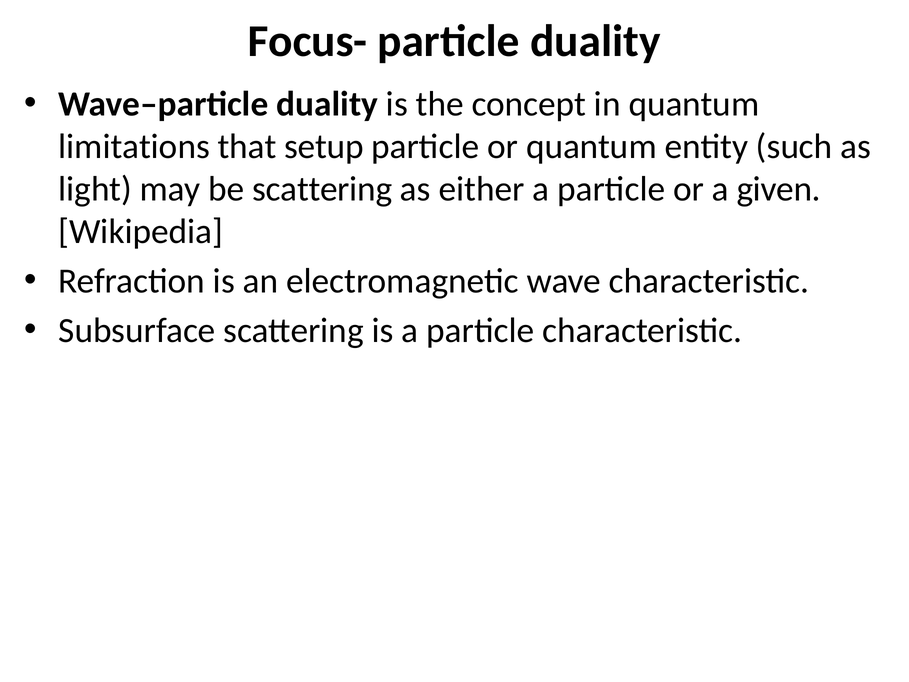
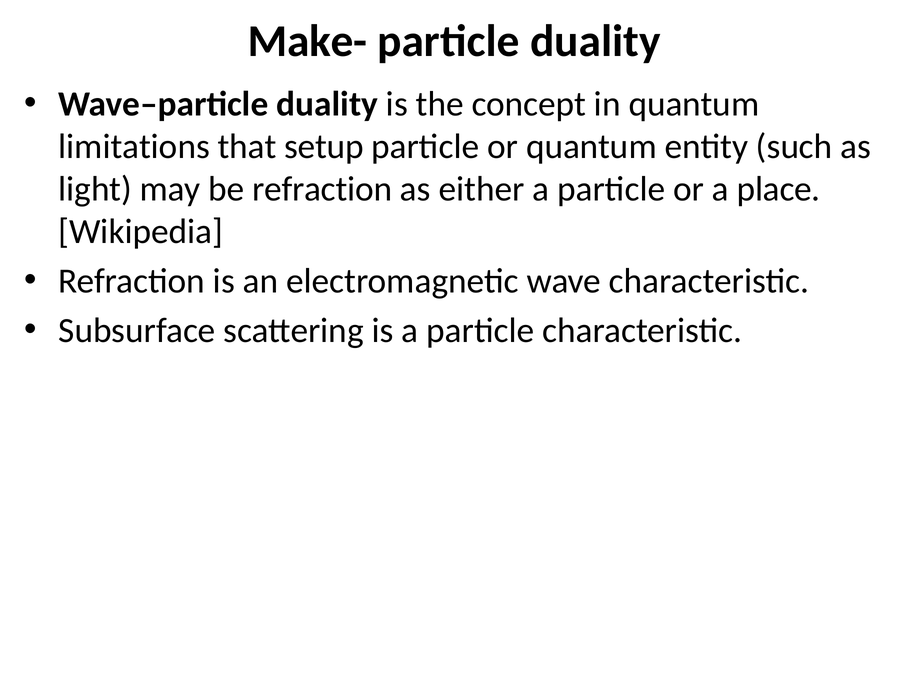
Focus-: Focus- -> Make- (308, 41)
be scattering: scattering -> refraction (322, 189)
given: given -> place (779, 189)
